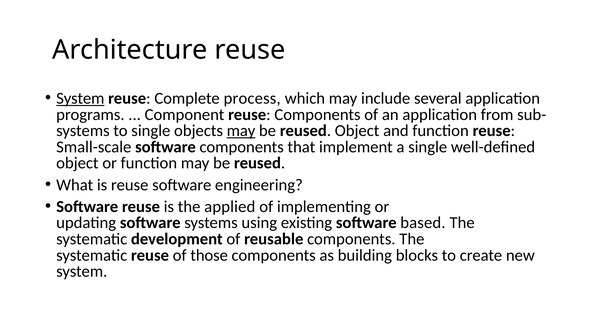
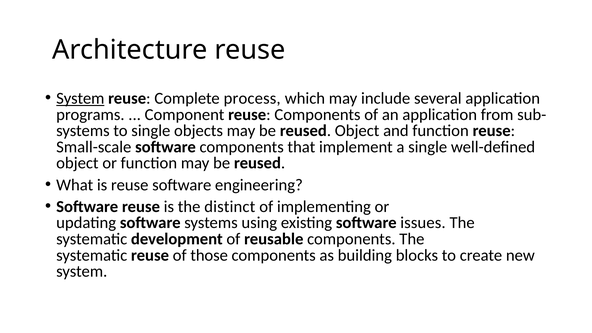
may underline: present -> none (241, 131)
applied: applied -> distinct (230, 207)
based: based -> issues (423, 223)
